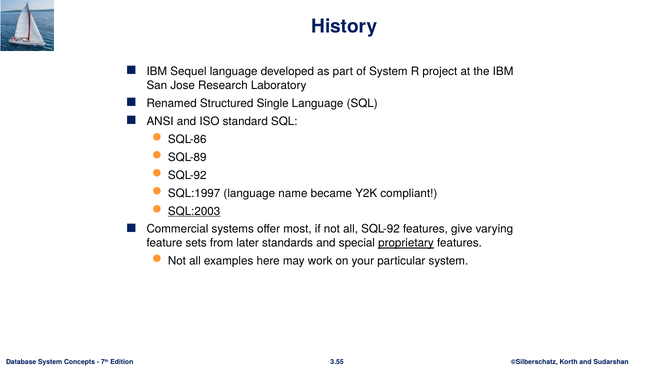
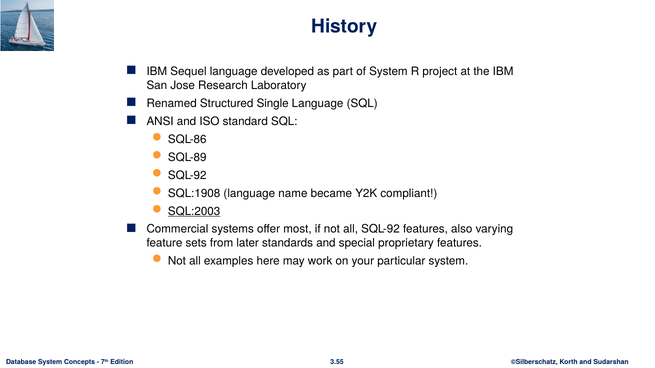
SQL:1997: SQL:1997 -> SQL:1908 (194, 193)
give: give -> also (462, 229)
proprietary underline: present -> none (406, 243)
